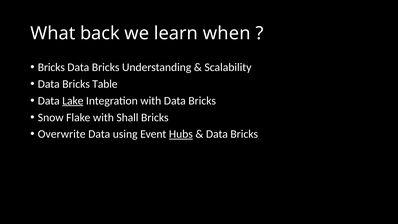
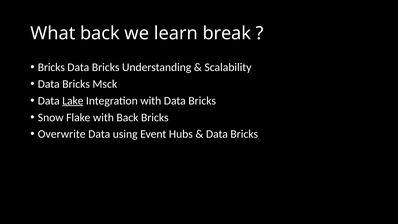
when: when -> break (227, 33)
Table: Table -> Msck (105, 84)
with Shall: Shall -> Back (127, 117)
Hubs underline: present -> none (181, 134)
